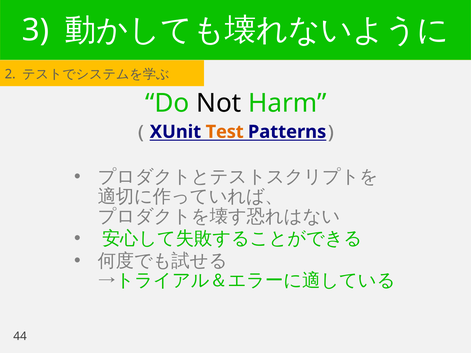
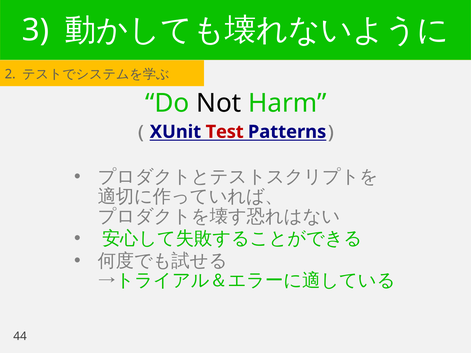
Test colour: orange -> red (225, 132)
